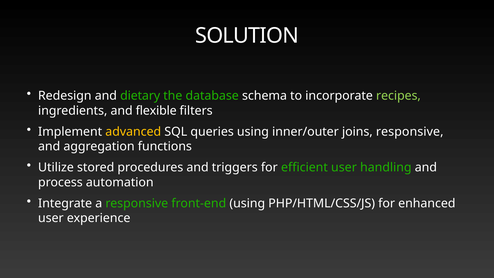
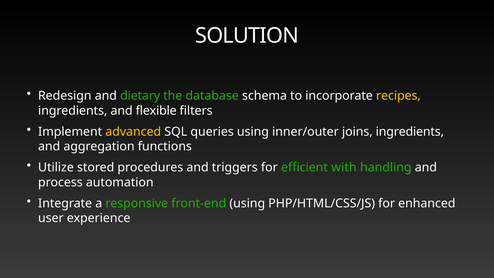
recipes colour: light green -> yellow (398, 96)
joins responsive: responsive -> ingredients (410, 132)
efficient user: user -> with (344, 167)
